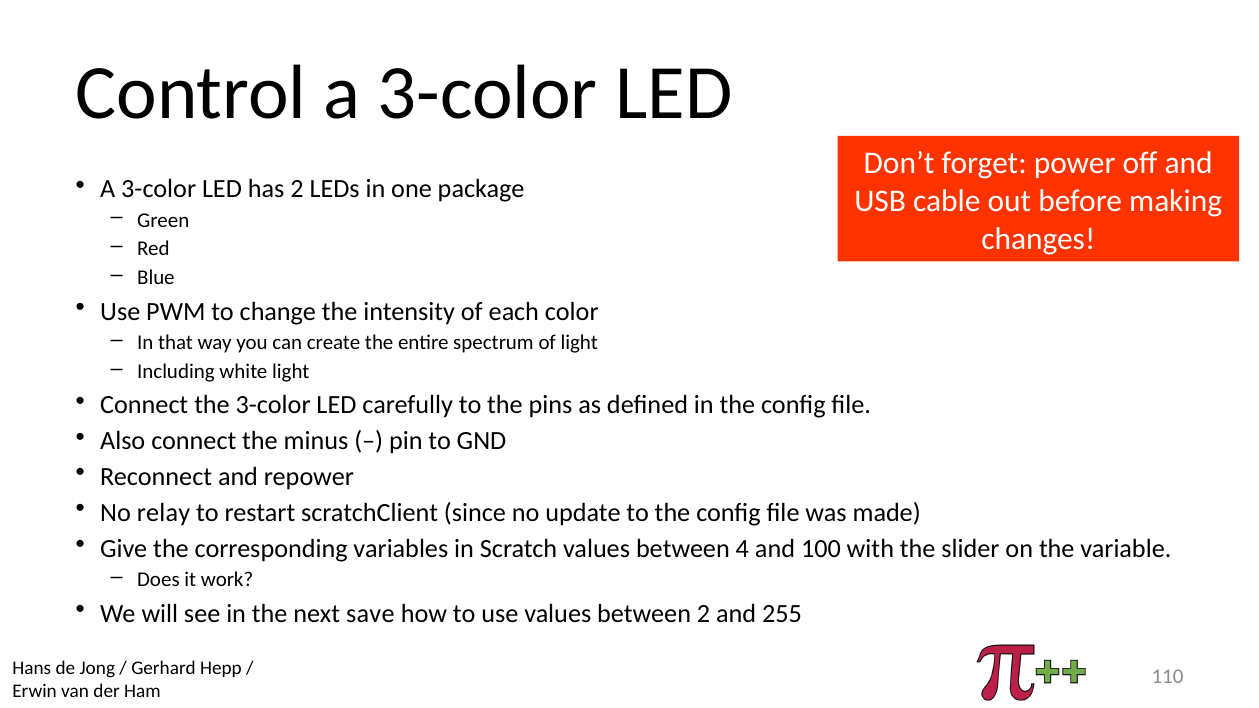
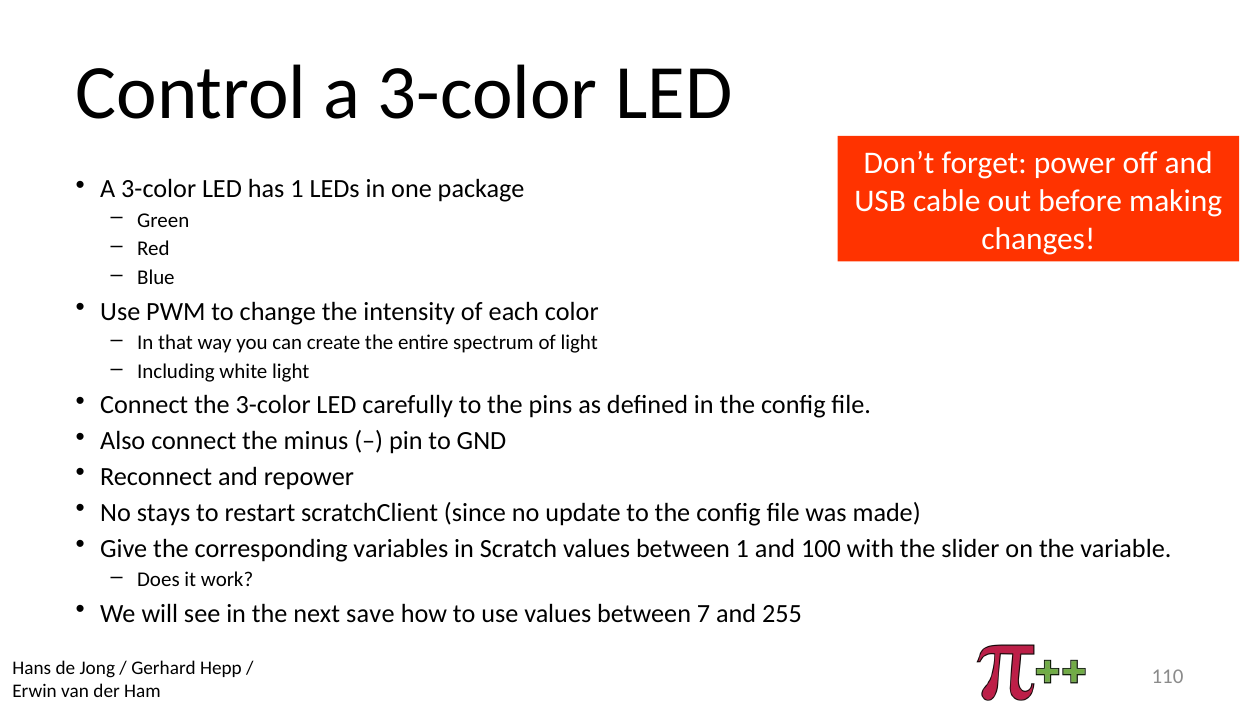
has 2: 2 -> 1 (297, 189)
relay: relay -> stays (164, 513)
between 4: 4 -> 1 (742, 549)
between 2: 2 -> 7 (704, 614)
